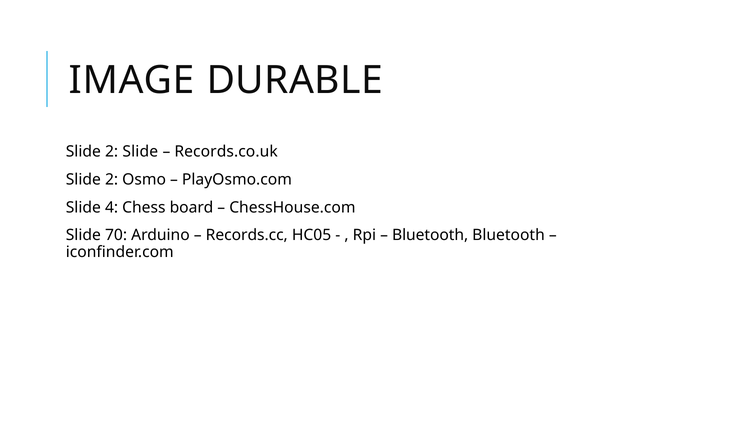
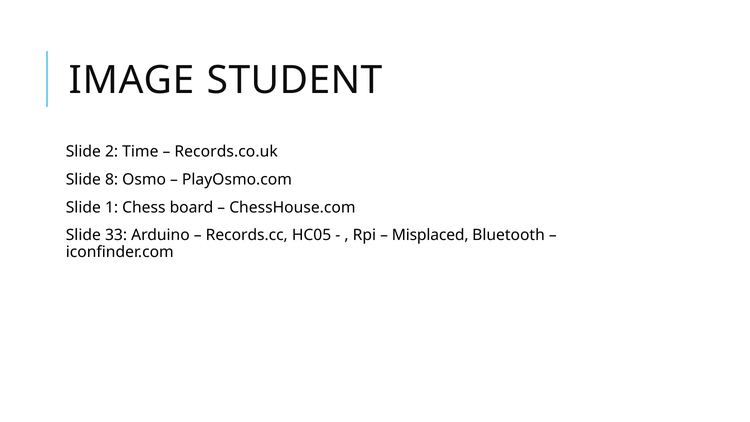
DURABLE: DURABLE -> STUDENT (295, 80)
2 Slide: Slide -> Time (140, 152)
2: 2 -> 8 (112, 180)
4: 4 -> 1 (112, 207)
70: 70 -> 33 (116, 235)
Bluetooth: Bluetooth -> Misplaced (430, 235)
